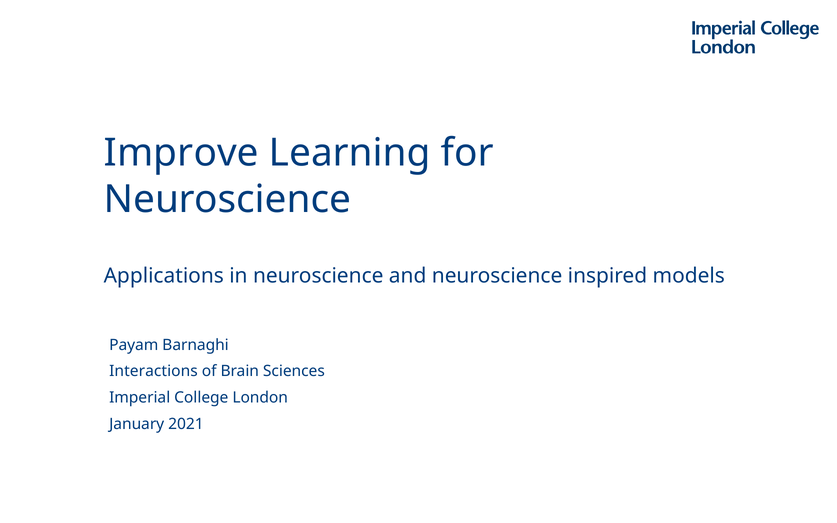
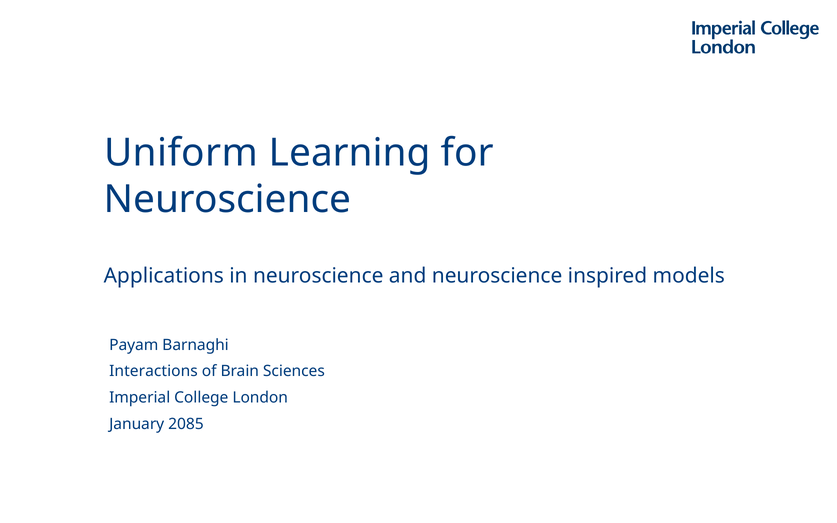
Improve: Improve -> Uniform (181, 153)
2021: 2021 -> 2085 (186, 424)
